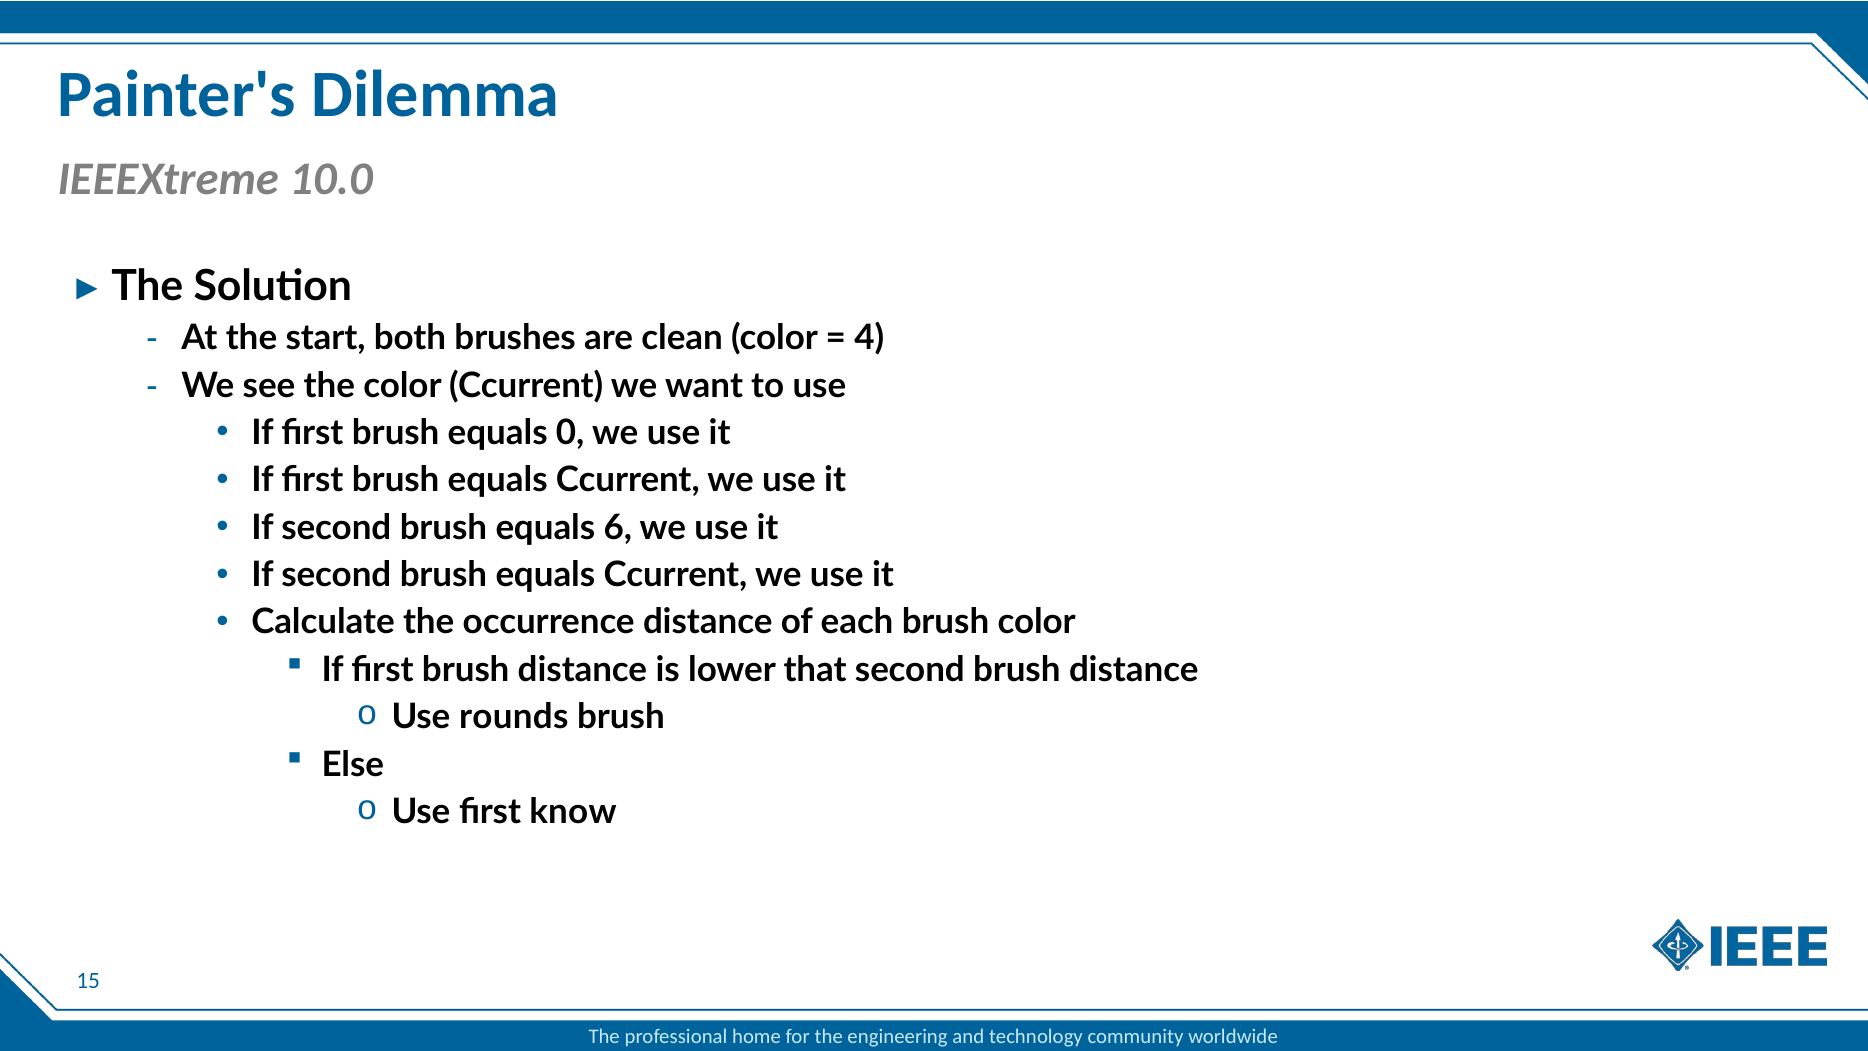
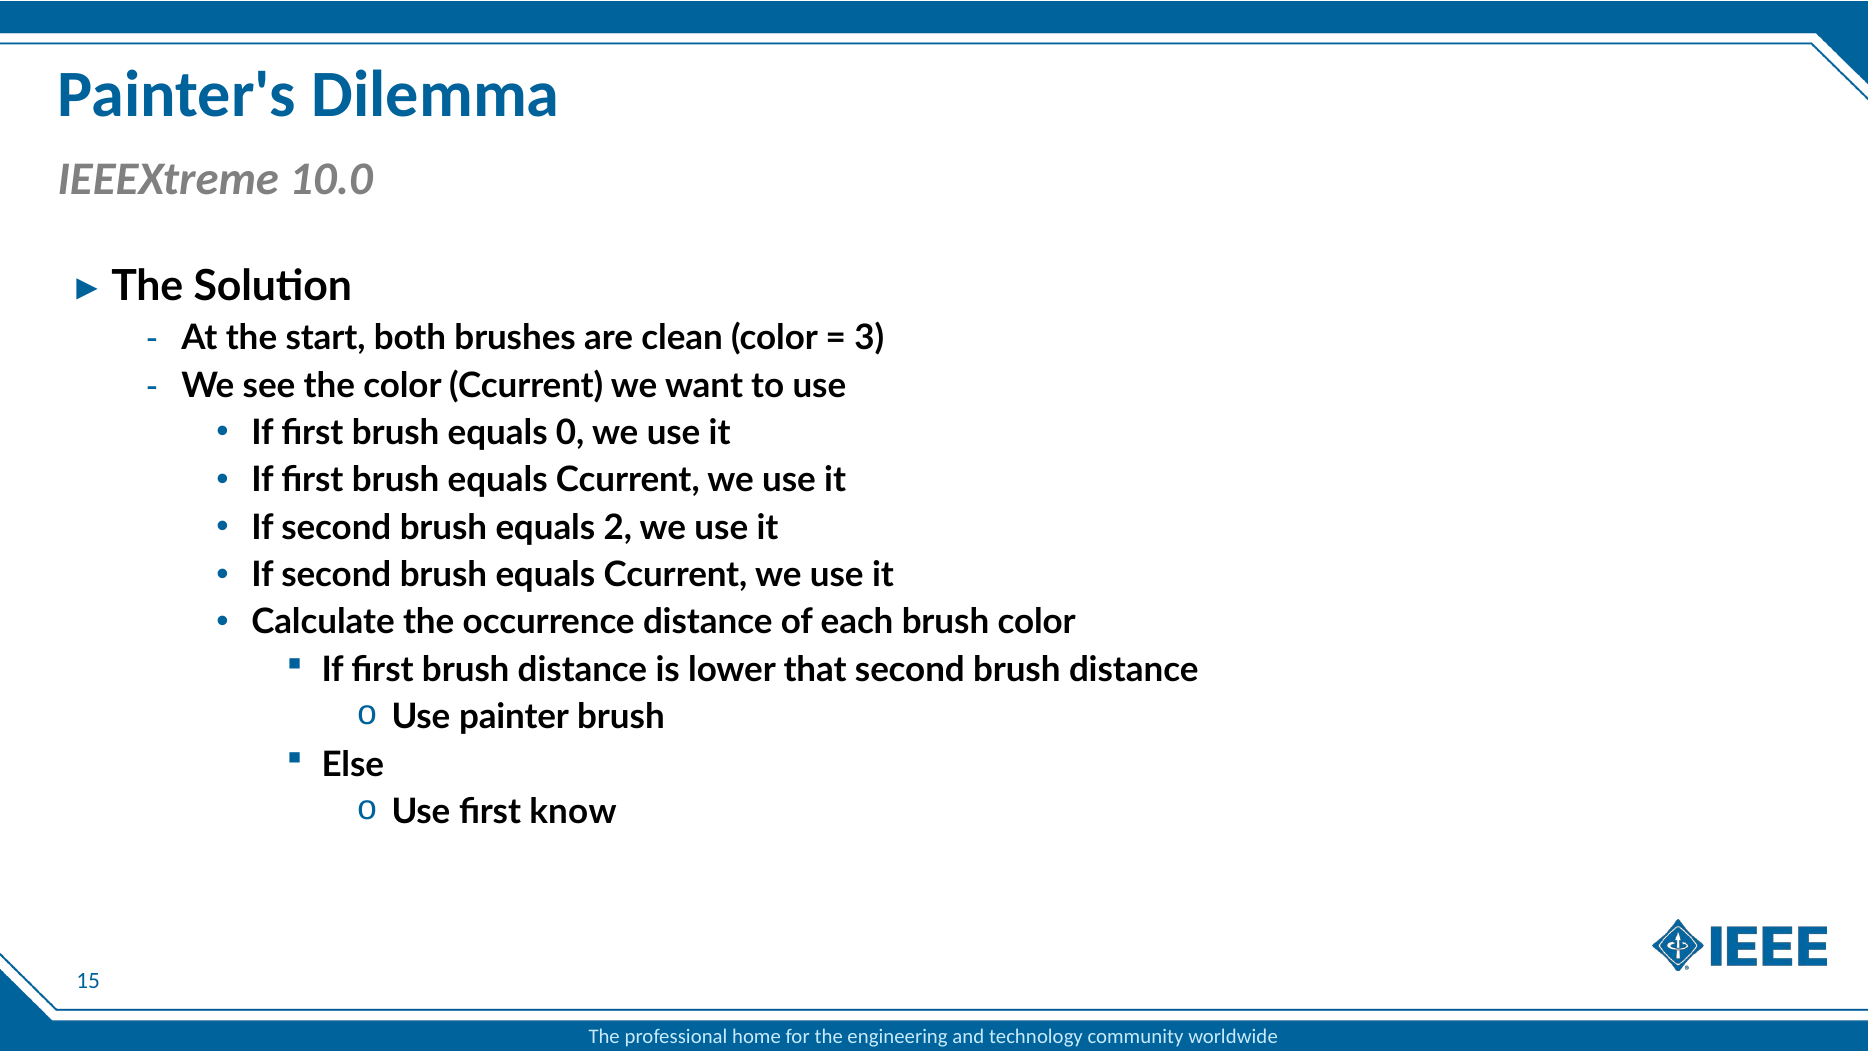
4: 4 -> 3 (869, 338)
6: 6 -> 2 (618, 528)
rounds: rounds -> painter (514, 717)
